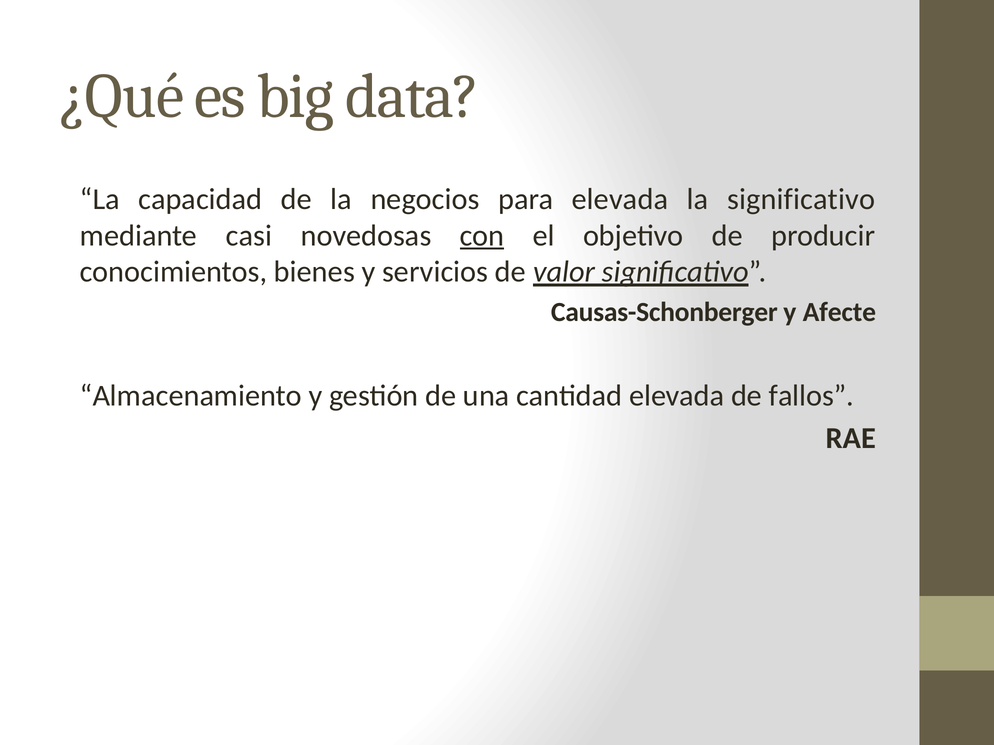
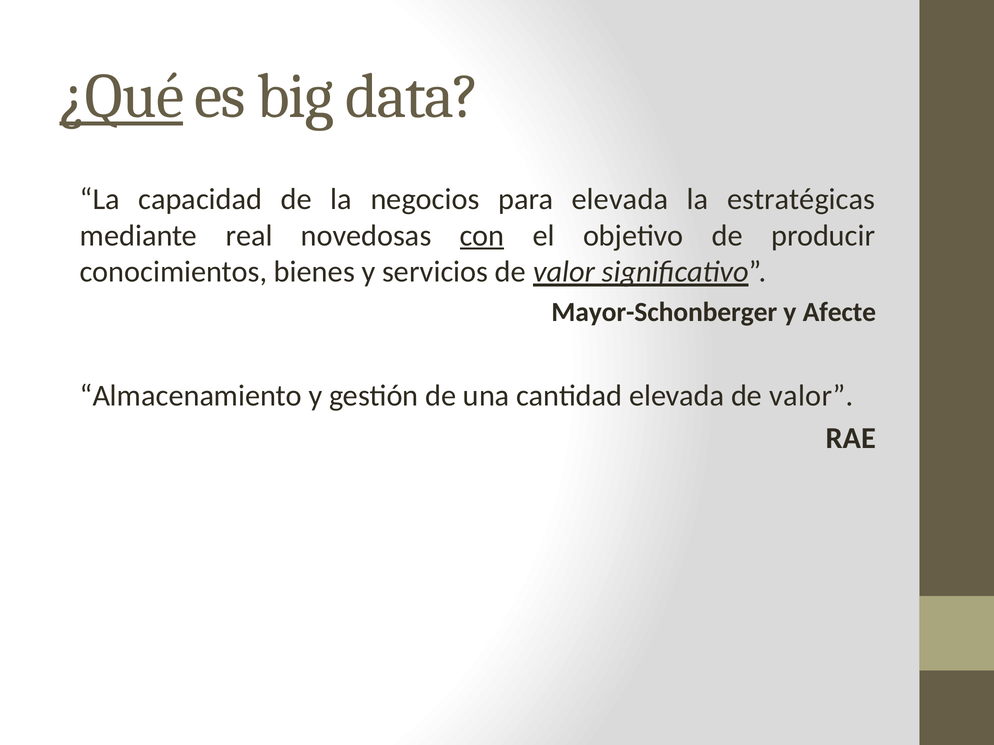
¿Qué underline: none -> present (122, 96)
la significativo: significativo -> estratégicas (801, 199)
casi: casi -> real (249, 236)
Causas-Schonberger: Causas-Schonberger -> Mayor-Schonberger (664, 312)
elevada de fallos: fallos -> valor (811, 396)
